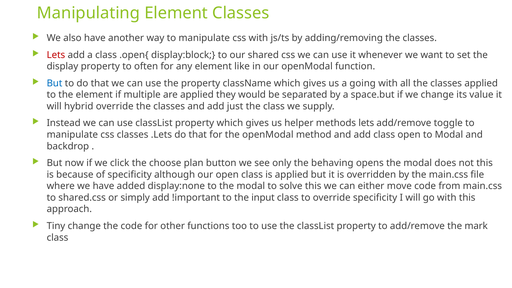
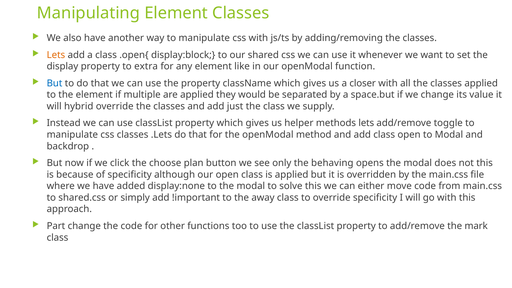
Lets colour: red -> orange (56, 55)
often: often -> extra (146, 66)
going: going -> closer (363, 83)
input: input -> away (263, 198)
Tiny: Tiny -> Part (56, 226)
